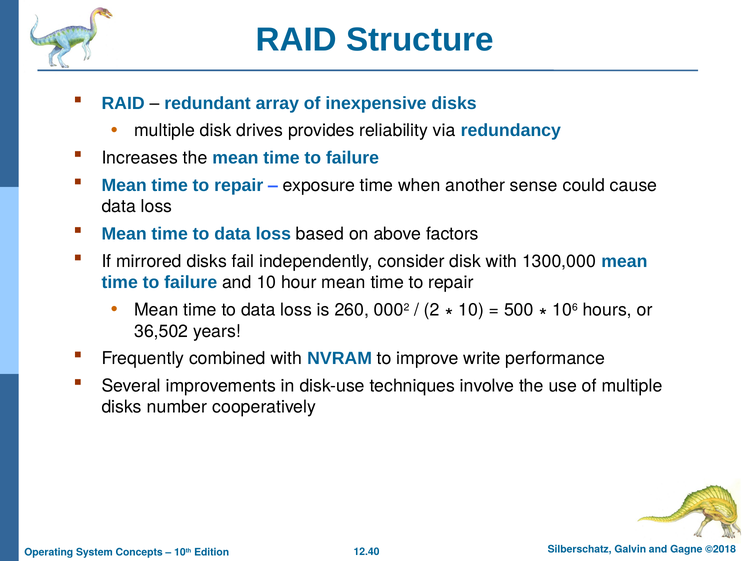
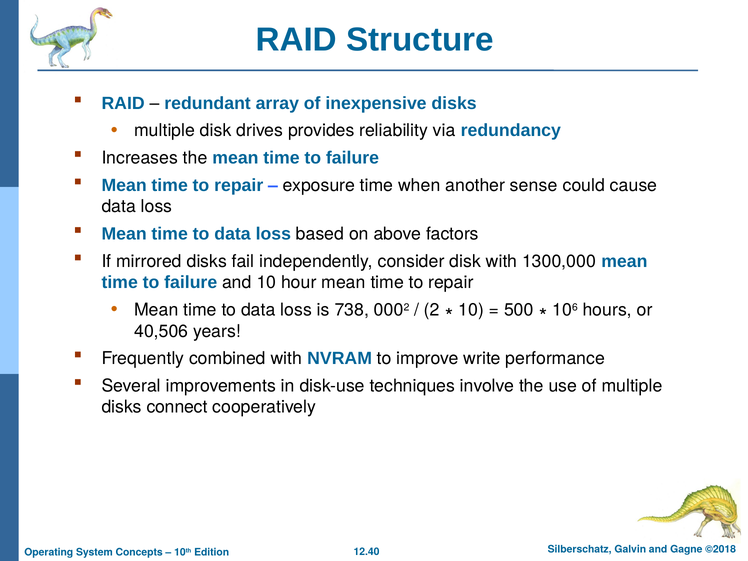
260: 260 -> 738 (352, 310)
36,502: 36,502 -> 40,506 (161, 331)
number: number -> connect (177, 407)
